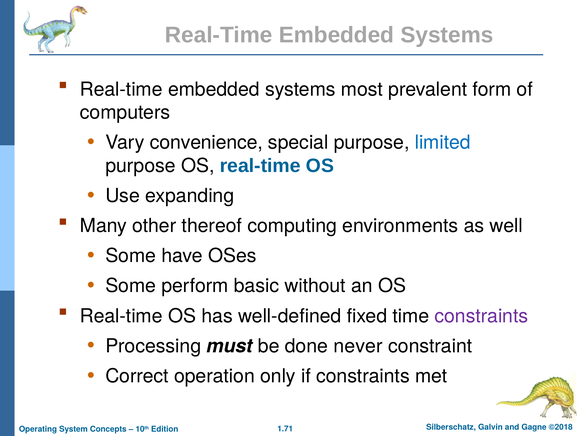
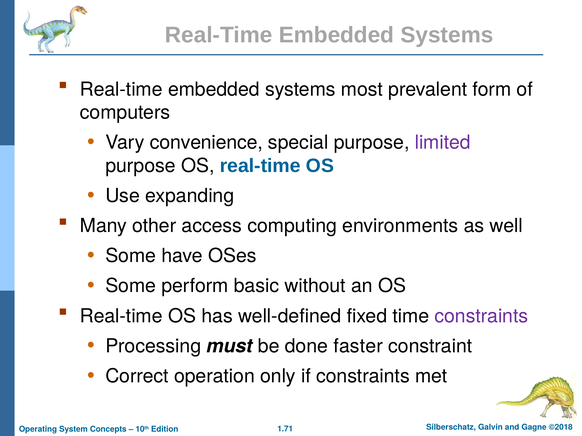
limited colour: blue -> purple (443, 143)
thereof: thereof -> access (212, 226)
never: never -> faster (358, 346)
